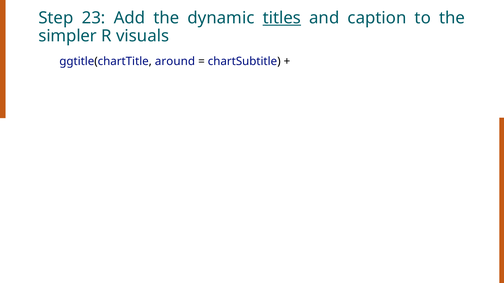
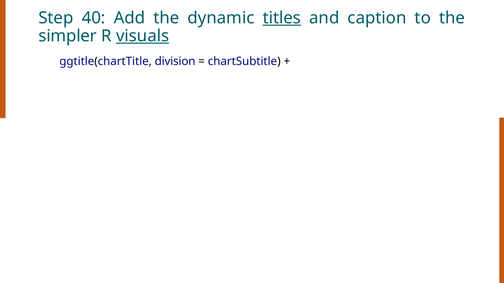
23: 23 -> 40 (94, 18)
visuals underline: none -> present (143, 36)
around: around -> division (175, 62)
